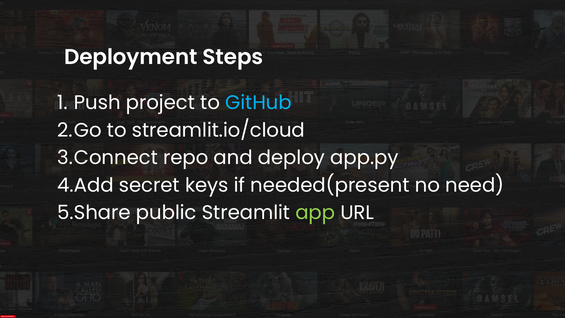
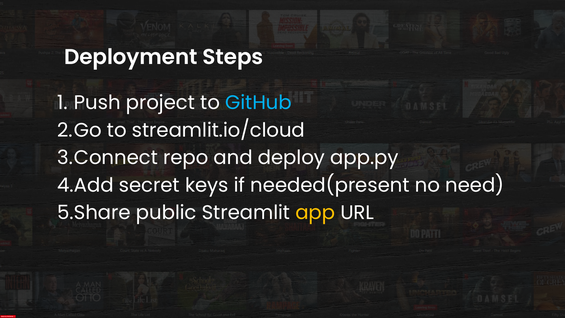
app colour: light green -> yellow (315, 213)
